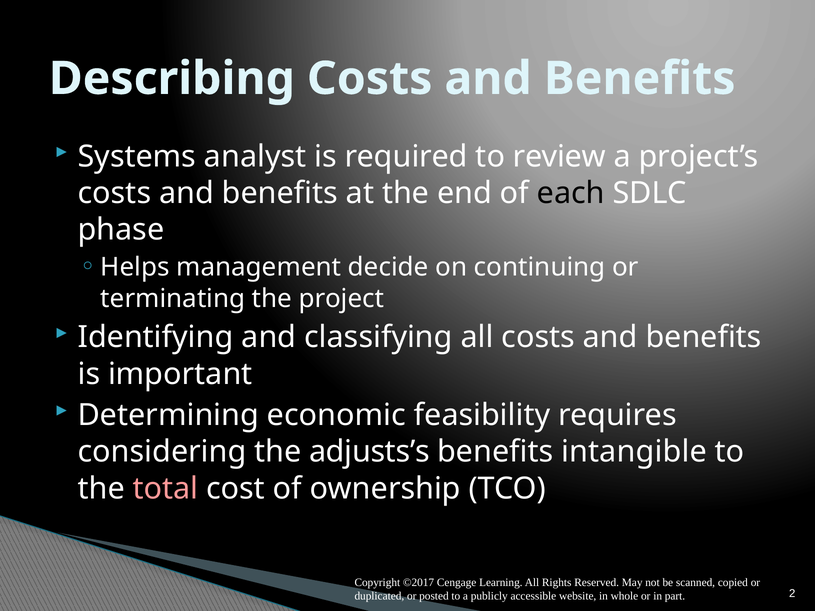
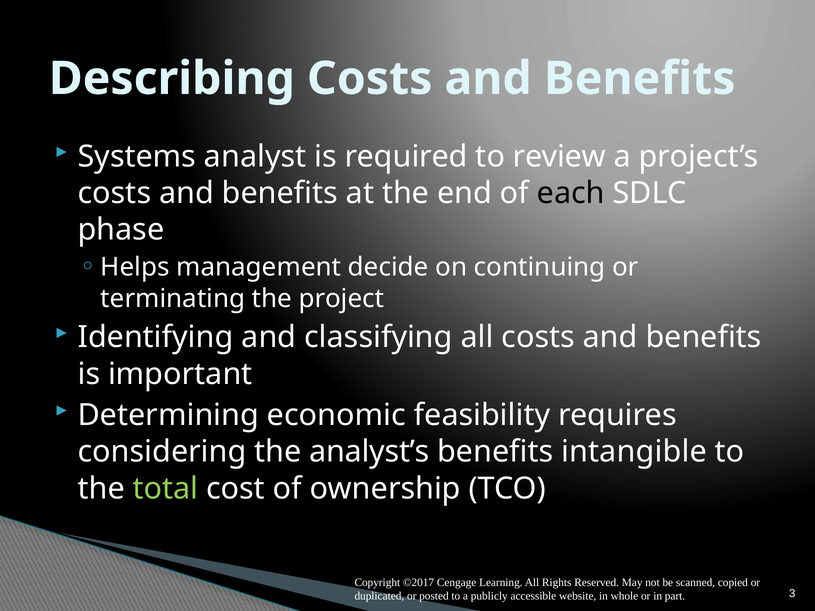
adjusts’s: adjusts’s -> analyst’s (369, 452)
total colour: pink -> light green (166, 489)
2: 2 -> 3 (792, 594)
